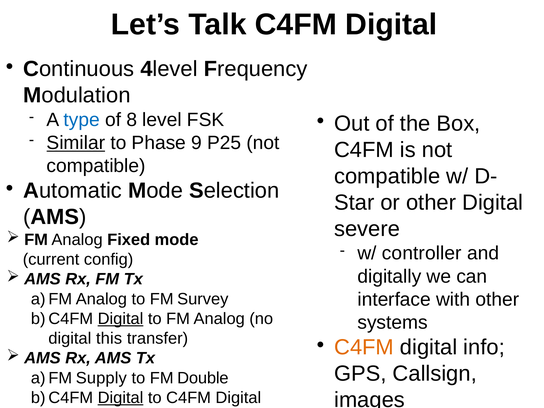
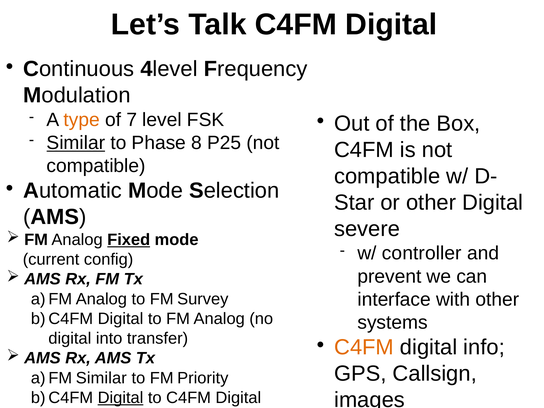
type colour: blue -> orange (82, 120)
8: 8 -> 7 (132, 120)
9: 9 -> 8 (197, 143)
Fixed underline: none -> present (129, 240)
digitally: digitally -> prevent (389, 276)
Digital underline: present -> none (121, 319)
this: this -> into (109, 338)
Supply: Supply -> Similar (101, 378)
Double: Double -> Priority (203, 378)
